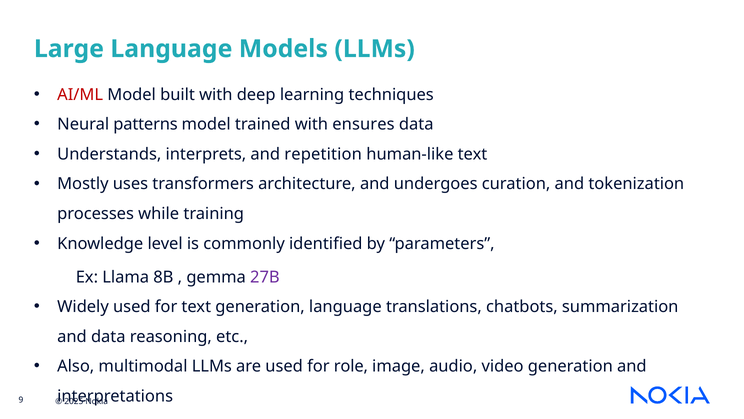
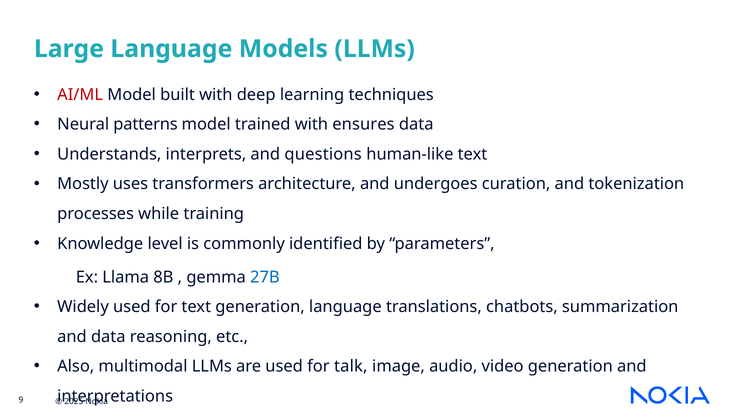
repetition: repetition -> questions (323, 154)
27B colour: purple -> blue (265, 277)
role: role -> talk (351, 366)
